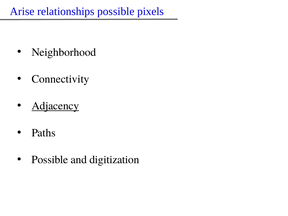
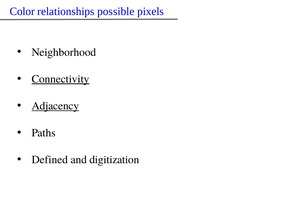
Arise: Arise -> Color (22, 11)
Connectivity underline: none -> present (60, 79)
Possible: Possible -> Defined (50, 160)
